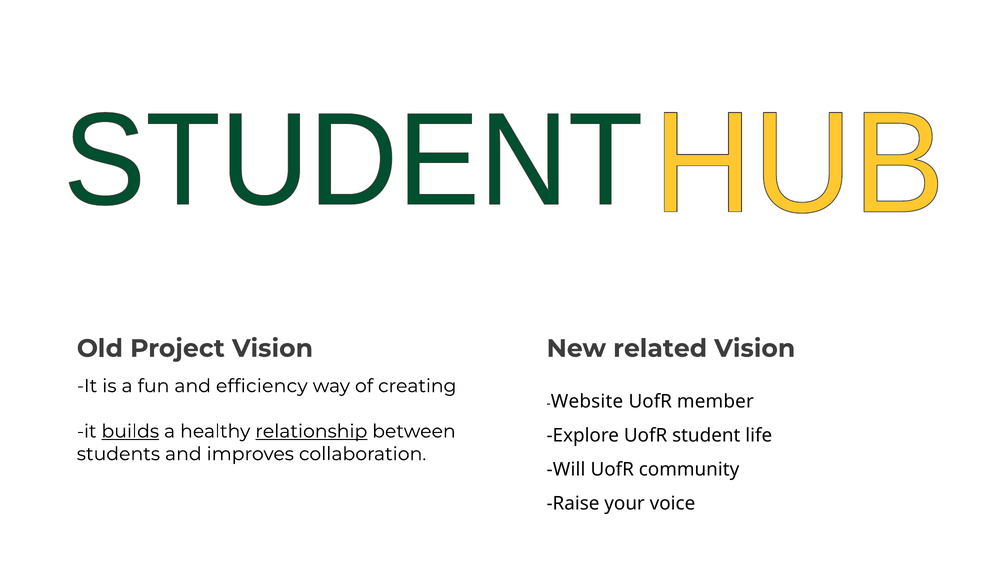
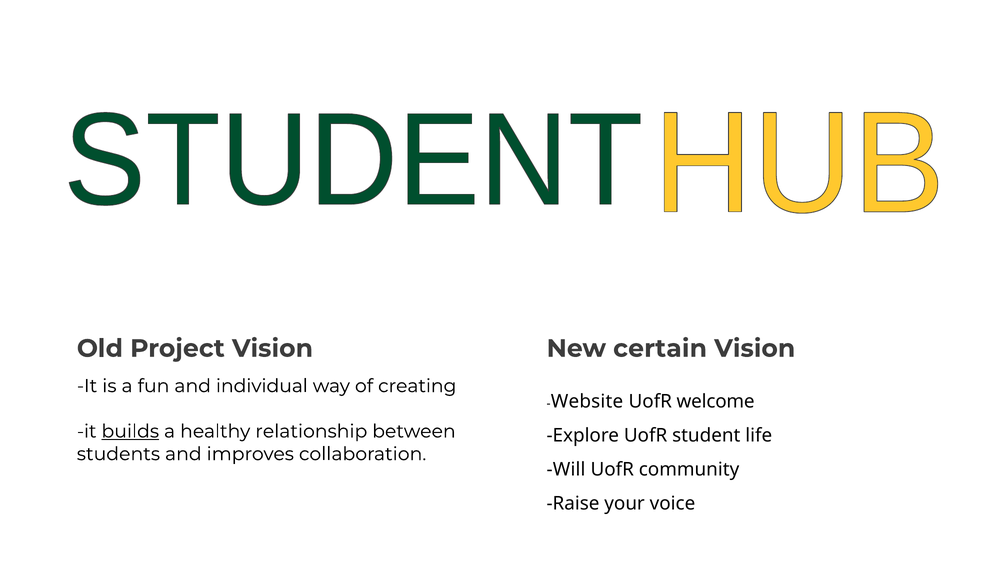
related: related -> certain (660, 348)
efficiency: efficiency -> individual (262, 386)
member: member -> welcome (716, 401)
relationship underline: present -> none (311, 431)
